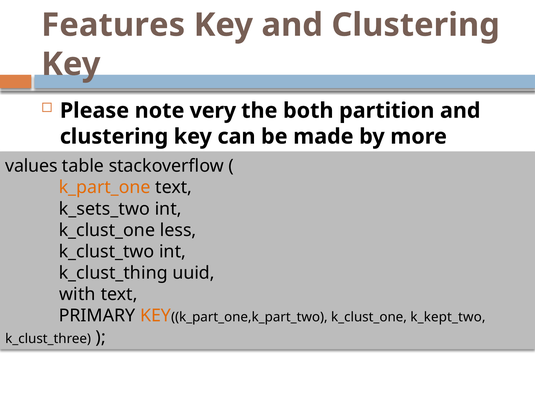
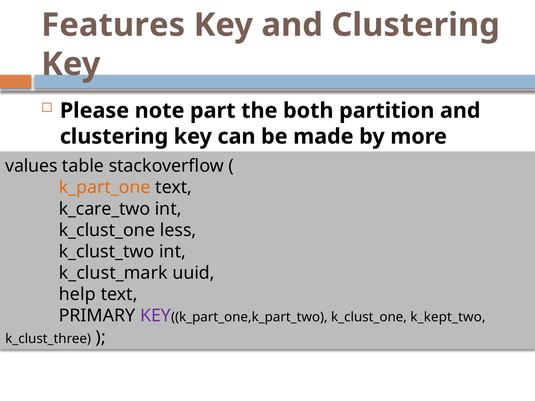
very: very -> part (213, 111)
k_sets_two: k_sets_two -> k_care_two (104, 209)
k_clust_thing: k_clust_thing -> k_clust_mark (113, 273)
with: with -> help (77, 295)
KEY colour: orange -> purple (156, 316)
